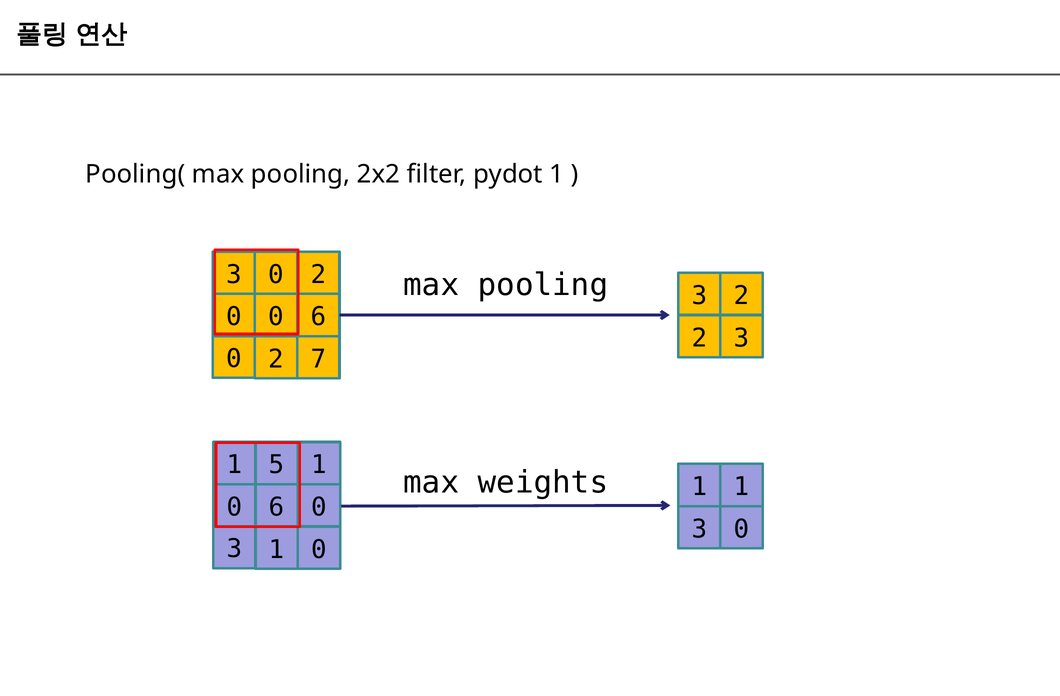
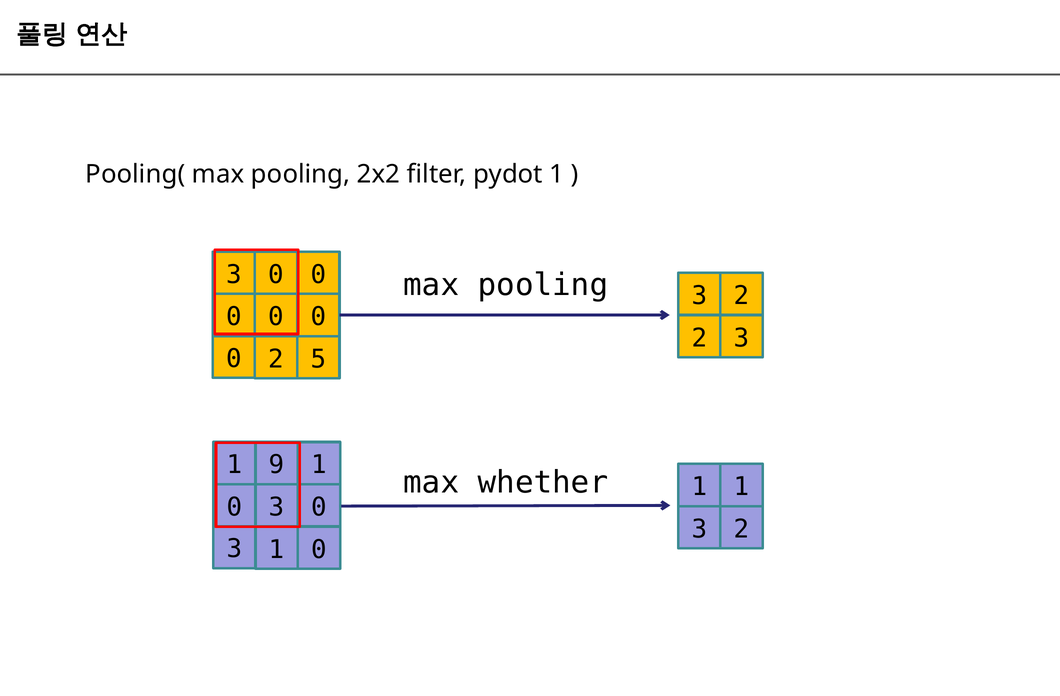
3 0 2: 2 -> 0 (318, 275)
6: 6 -> 0 (318, 317)
7: 7 -> 5 (318, 359)
5: 5 -> 9 (277, 465)
weights: weights -> whether (543, 483)
6: 6 -> 3 (277, 507)
0: 0 -> 2 (742, 529)
